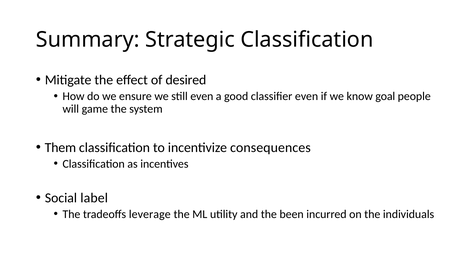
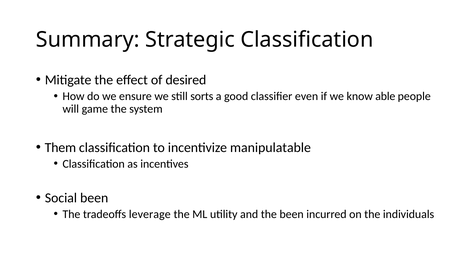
still even: even -> sorts (202, 96)
goal: goal -> able (385, 96)
consequences: consequences -> manipulatable (270, 147)
Social label: label -> been (94, 197)
